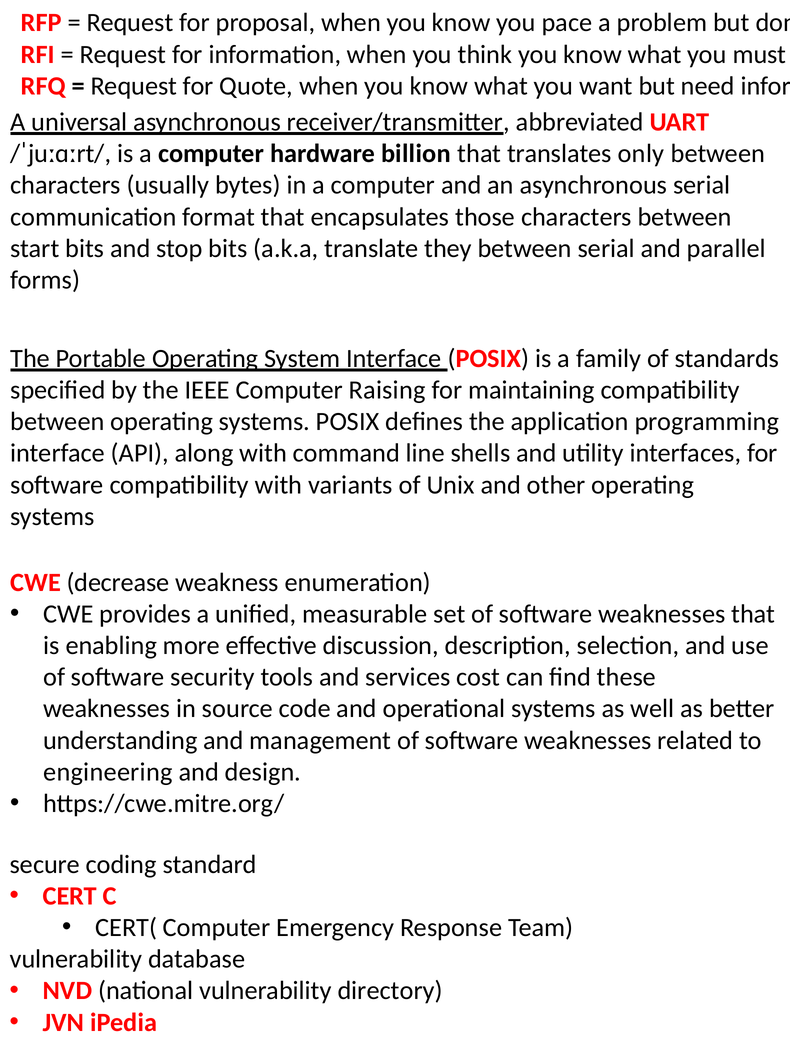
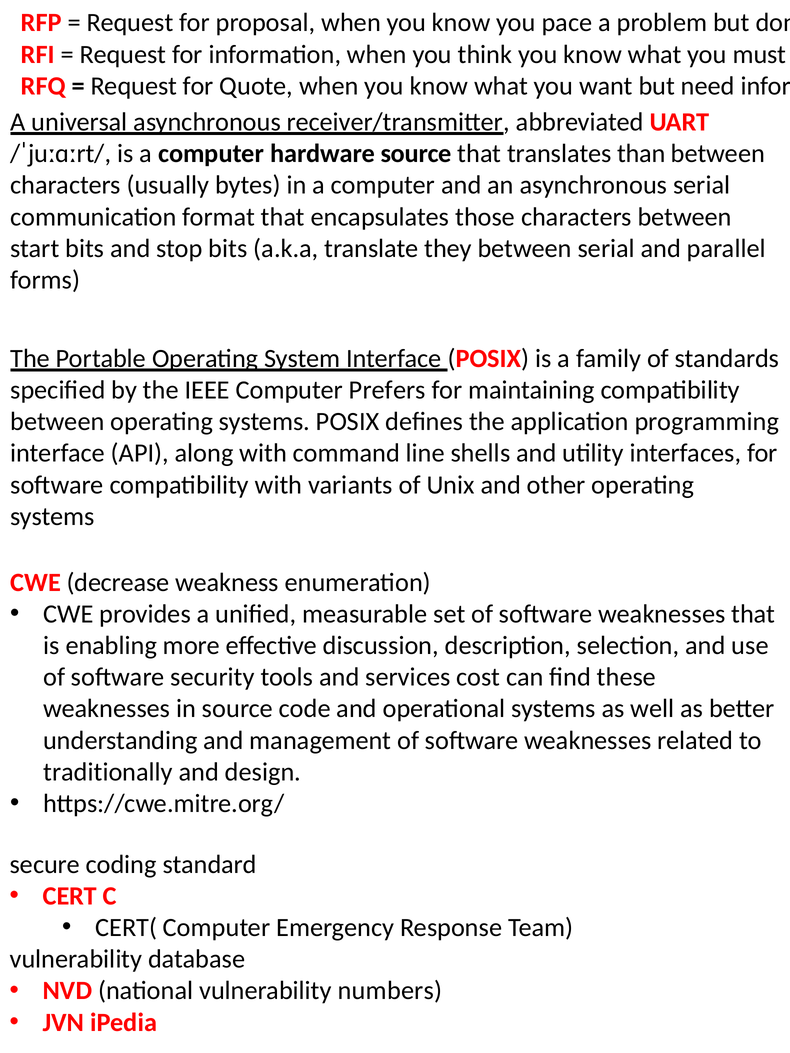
hardware billion: billion -> source (416, 154)
only: only -> than (641, 154)
Raising: Raising -> Prefers (387, 390)
engineering: engineering -> traditionally (108, 772)
directory: directory -> numbers (390, 991)
